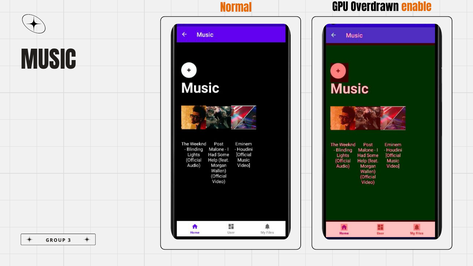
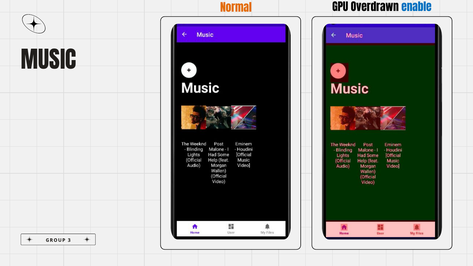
enable colour: orange -> blue (417, 8)
